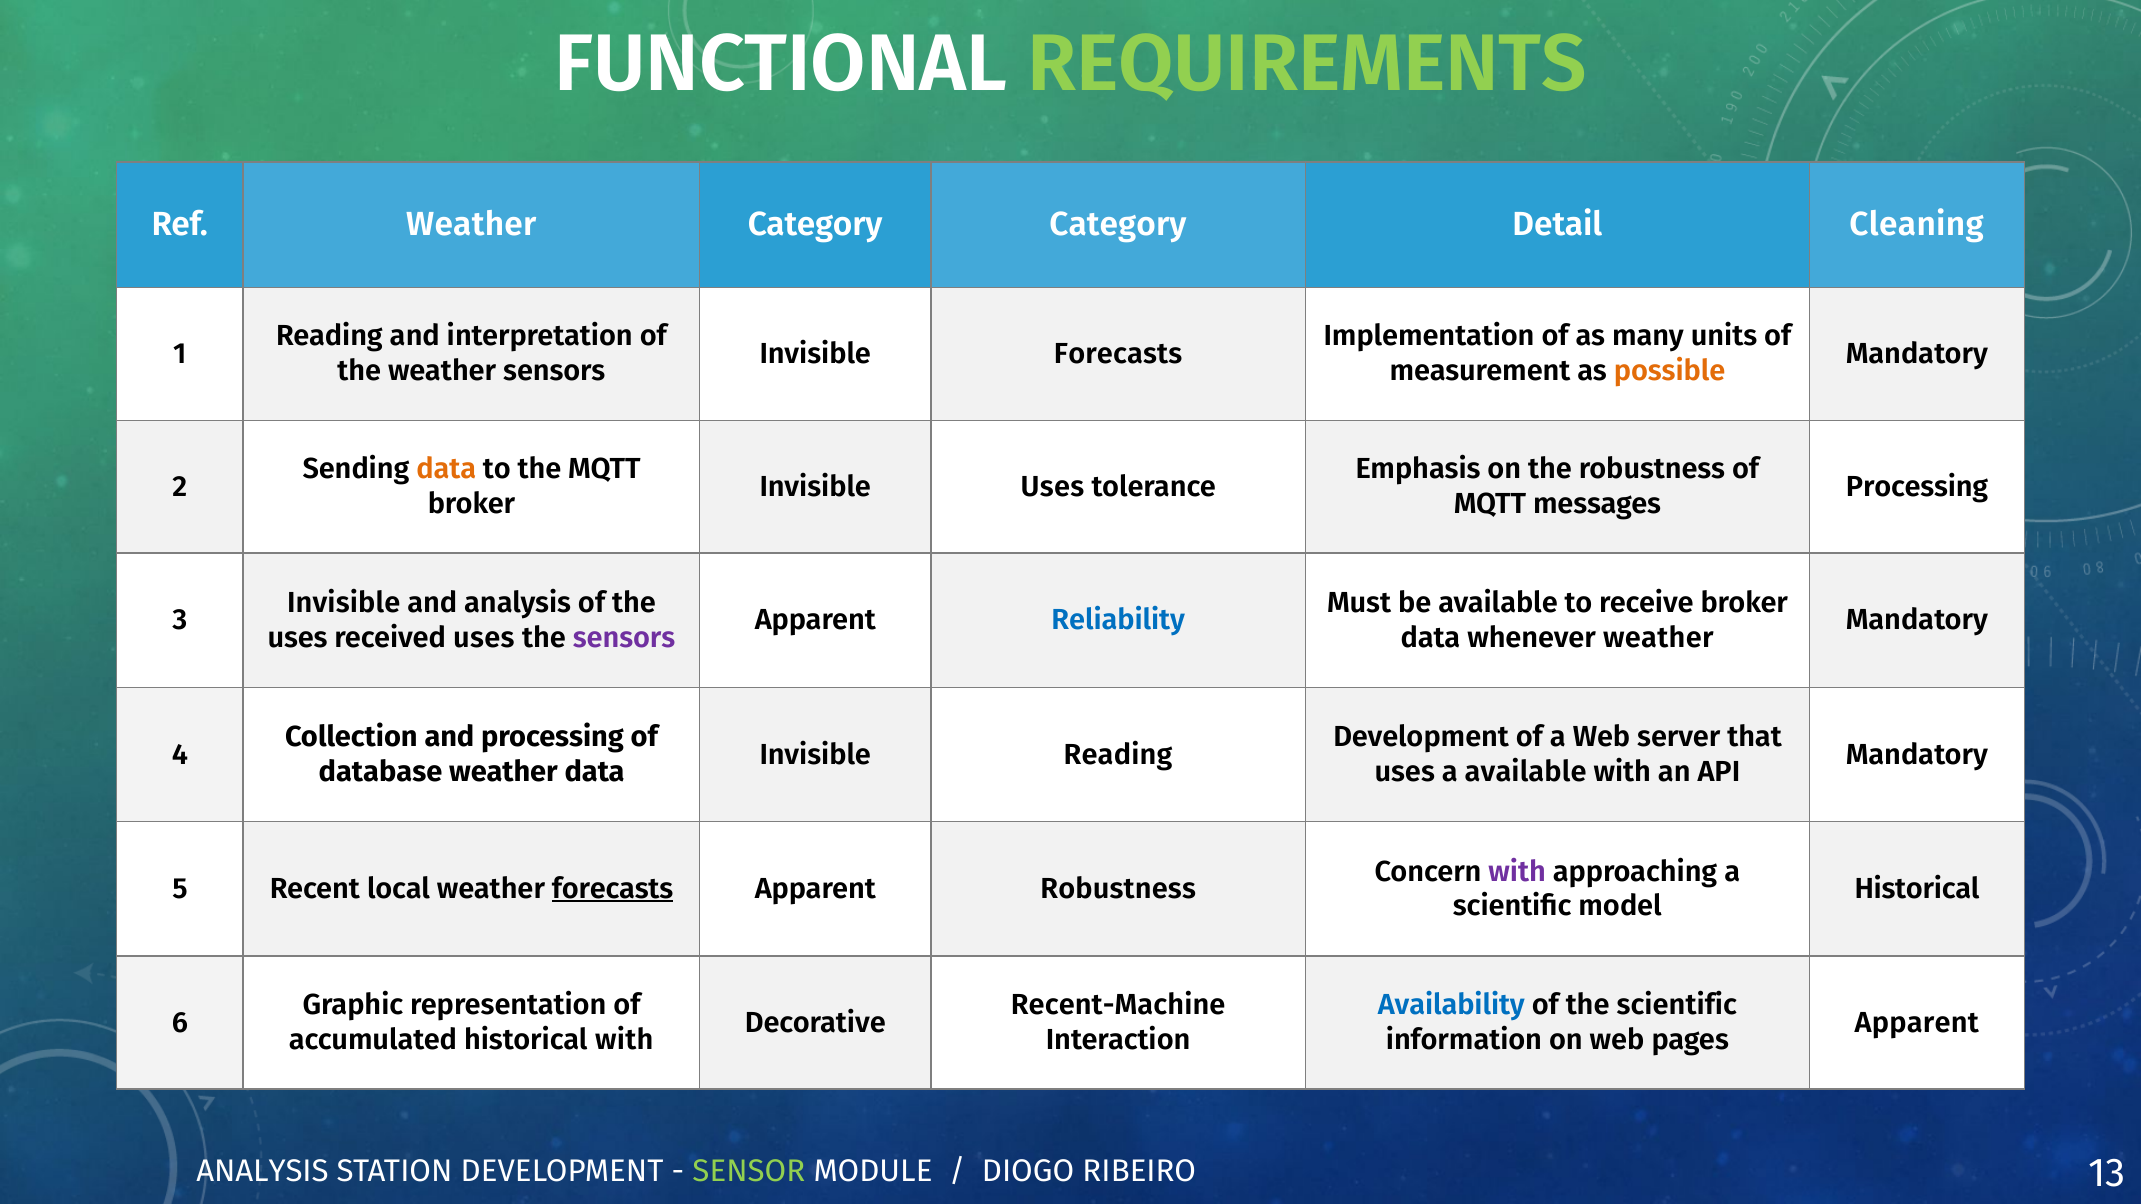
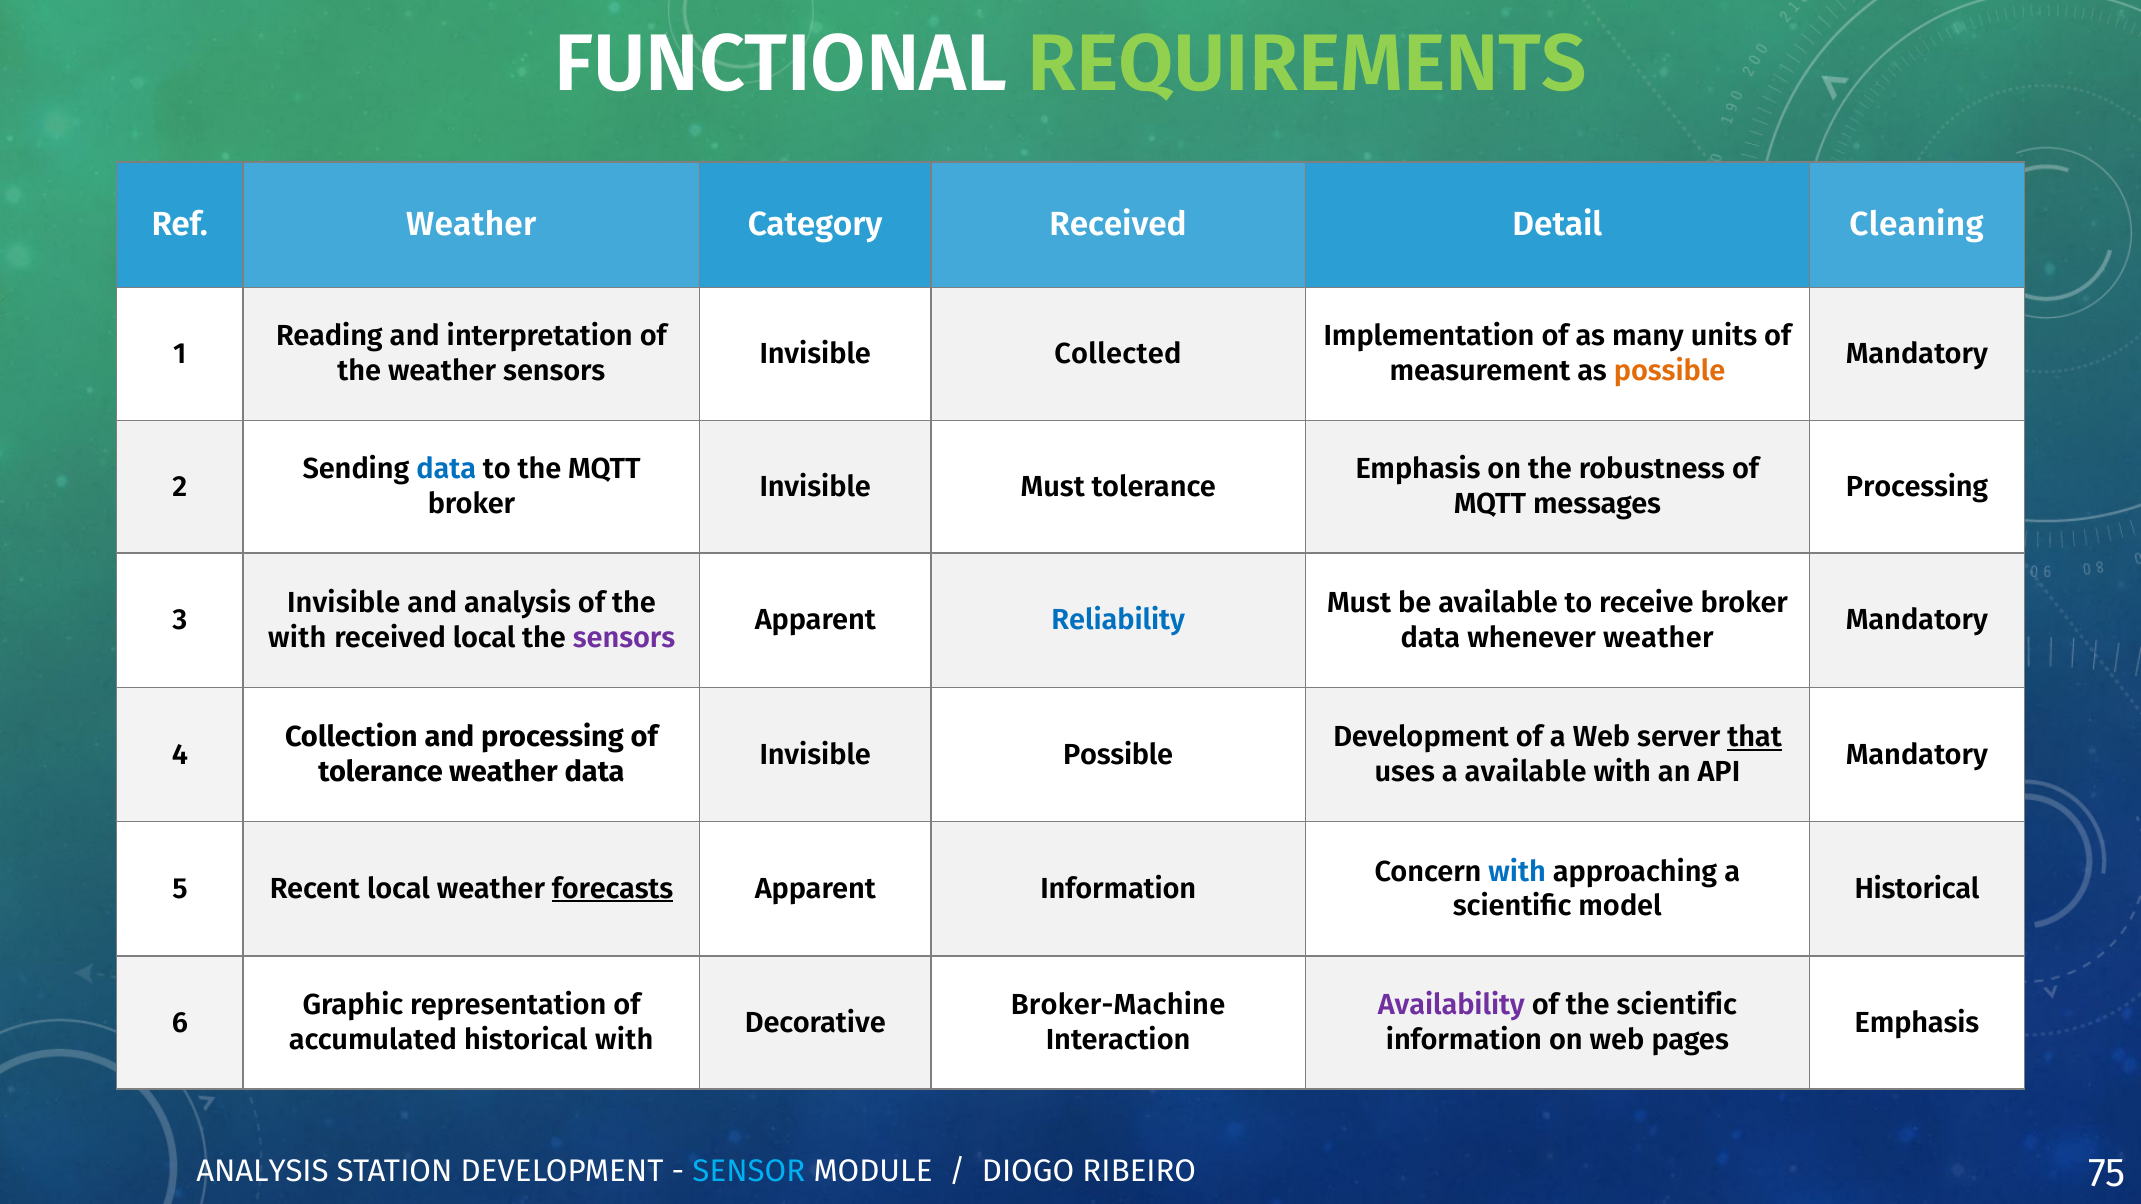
Category Category: Category -> Received (1118, 225)
Invisible Forecasts: Forecasts -> Collected (1118, 354)
data colour: orange -> blue (446, 469)
Invisible Uses: Uses -> Must (1053, 487)
uses: uses -> with (297, 638)
received uses: uses -> local (484, 638)
that underline: none -> present (1755, 737)
Invisible Reading: Reading -> Possible (1118, 755)
database: database -> tolerance (381, 772)
with colour: purple -> blue (1517, 872)
Apparent Robustness: Robustness -> Information (1118, 889)
Recent-Machine: Recent-Machine -> Broker-Machine (1118, 1005)
Availability colour: blue -> purple (1451, 1005)
Apparent: Apparent -> Emphasis (1917, 1023)
SENSOR colour: light green -> light blue (749, 1172)
13: 13 -> 75 (2107, 1174)
